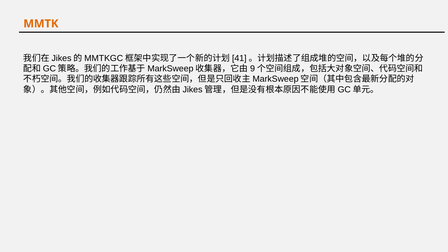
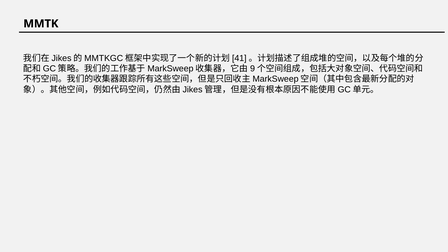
MMTK colour: orange -> black (41, 24)
